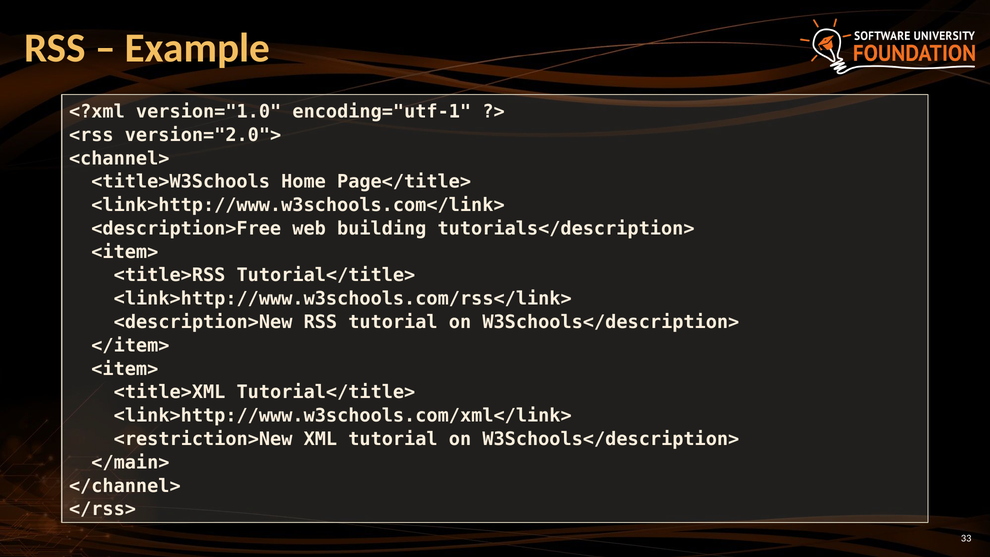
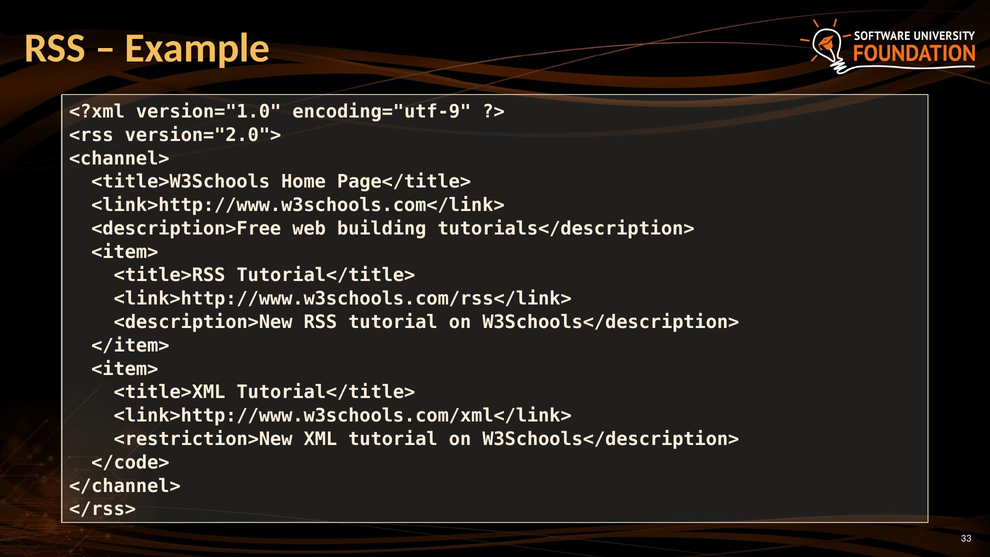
encoding="utf-1: encoding="utf-1 -> encoding="utf-9 (382, 112)
</main>: </main> -> </code> (130, 462)
